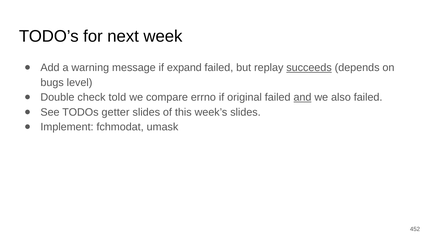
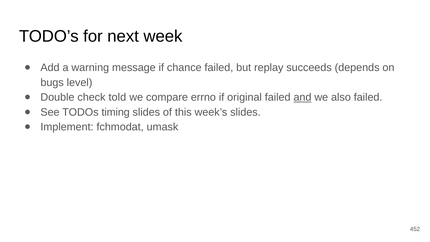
expand: expand -> chance (184, 68)
succeeds underline: present -> none (309, 68)
getter: getter -> timing (116, 112)
